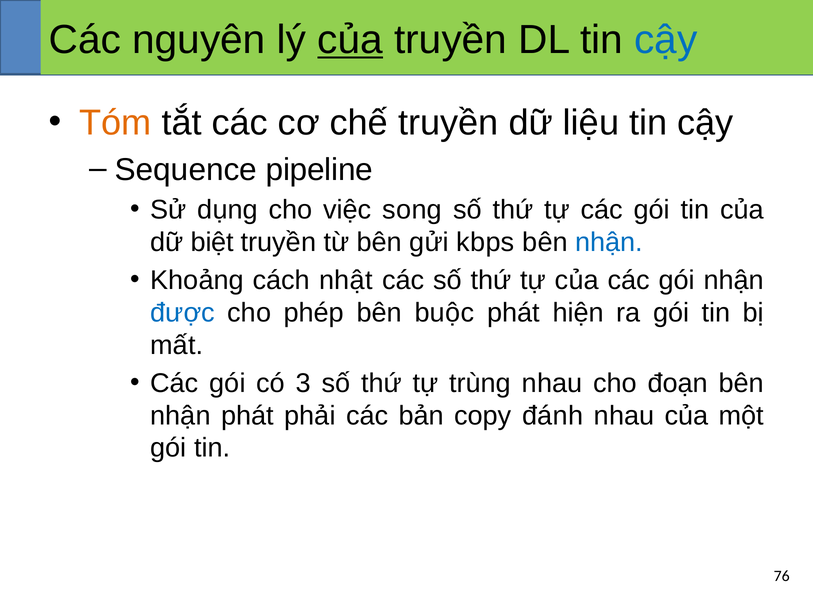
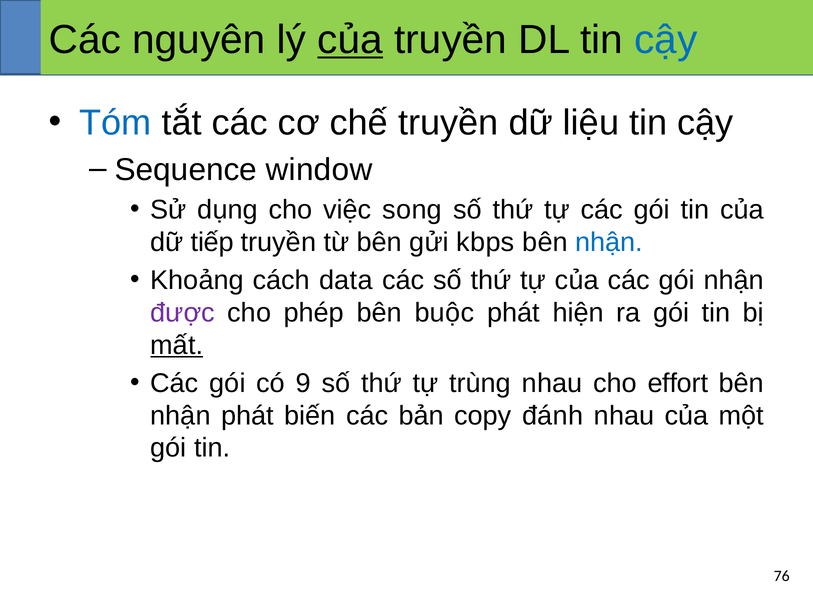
Tóm colour: orange -> blue (115, 123)
pipeline: pipeline -> window (319, 170)
biệt: biệt -> tiếp (212, 243)
nhật: nhật -> data (346, 281)
được colour: blue -> purple (183, 313)
mất underline: none -> present (177, 346)
3: 3 -> 9 (303, 384)
đoạn: đoạn -> effort (678, 384)
phải: phải -> biến (310, 416)
